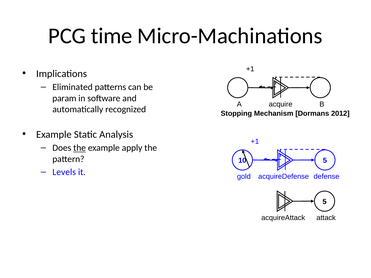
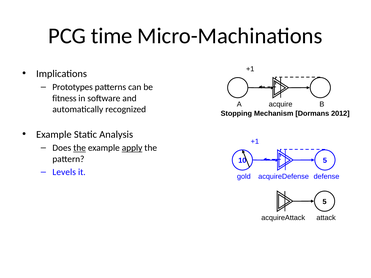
Eliminated: Eliminated -> Prototypes (73, 87)
param: param -> fitness (64, 98)
apply underline: none -> present (132, 148)
